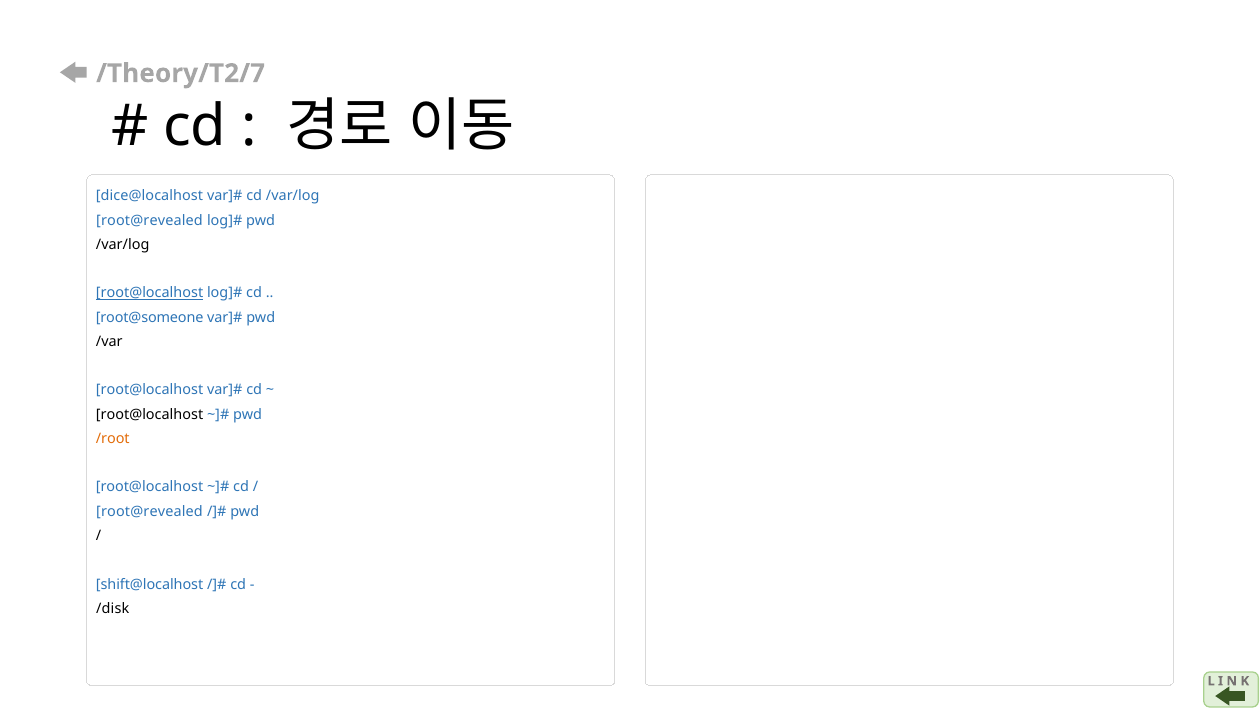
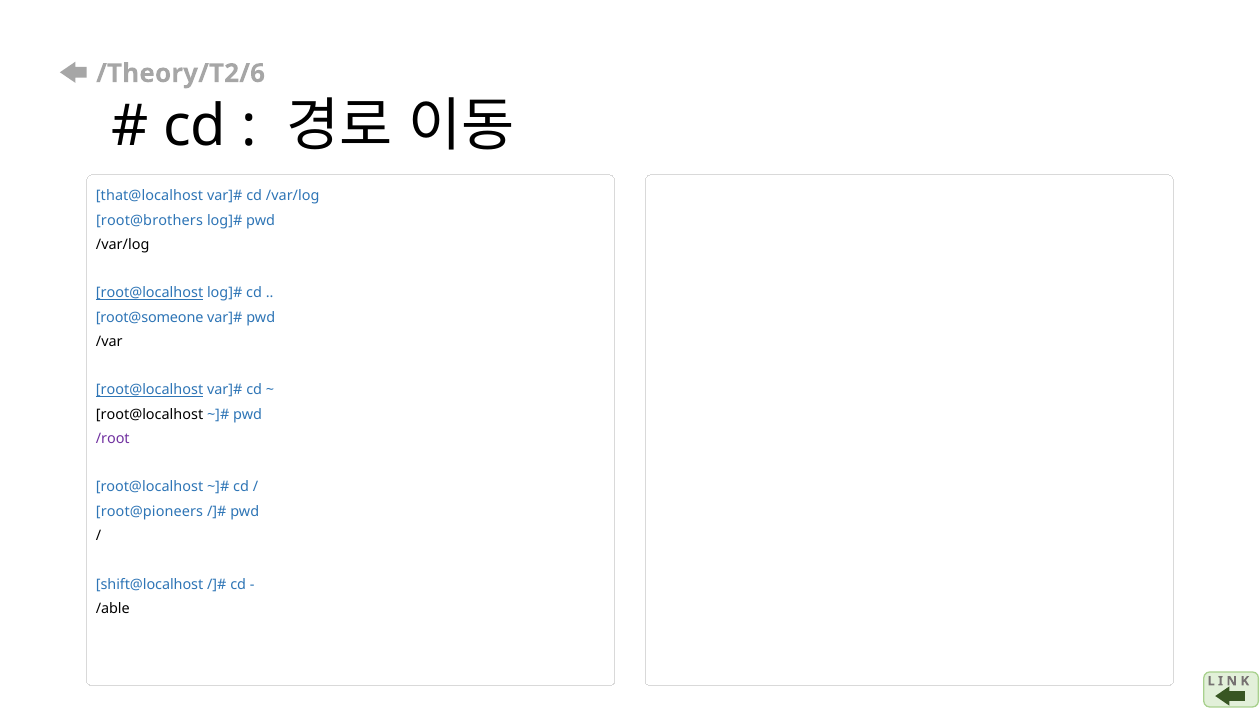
/Theory/T2/7: /Theory/T2/7 -> /Theory/T2/6 (181, 73)
dice@localhost: dice@localhost -> that@localhost (150, 196)
root@revealed: root@revealed -> root@brothers (149, 220)
root@localhost underline: none -> present (150, 390)
/root colour: orange -> purple (113, 438)
root@revealed: root@revealed -> root@pioneers (150, 511)
/disk: /disk -> /able (113, 608)
